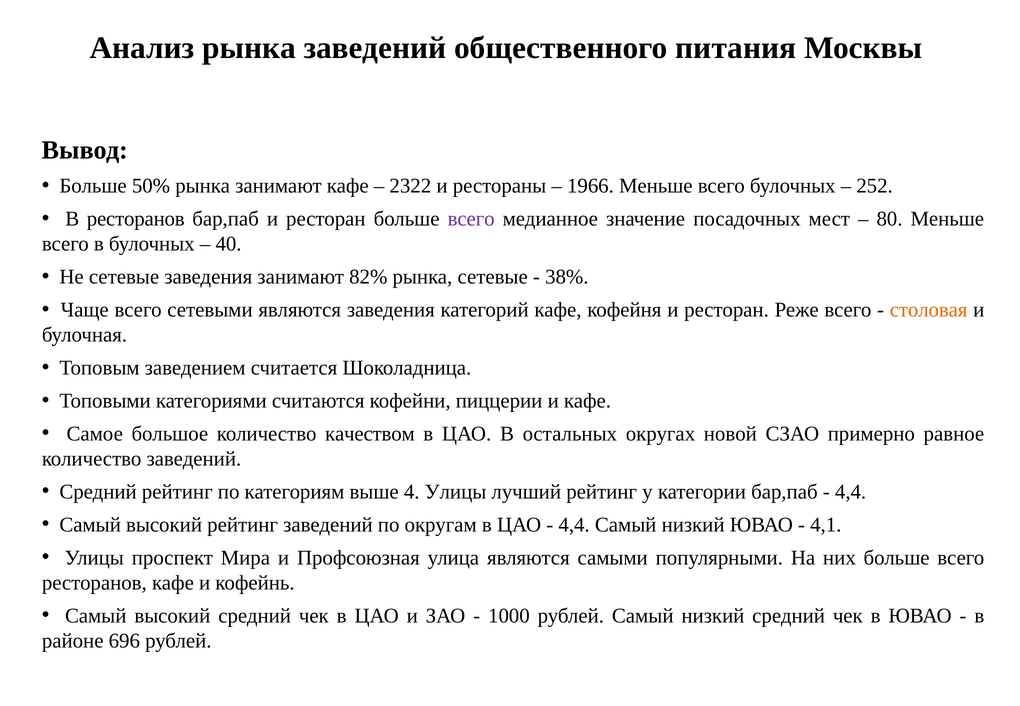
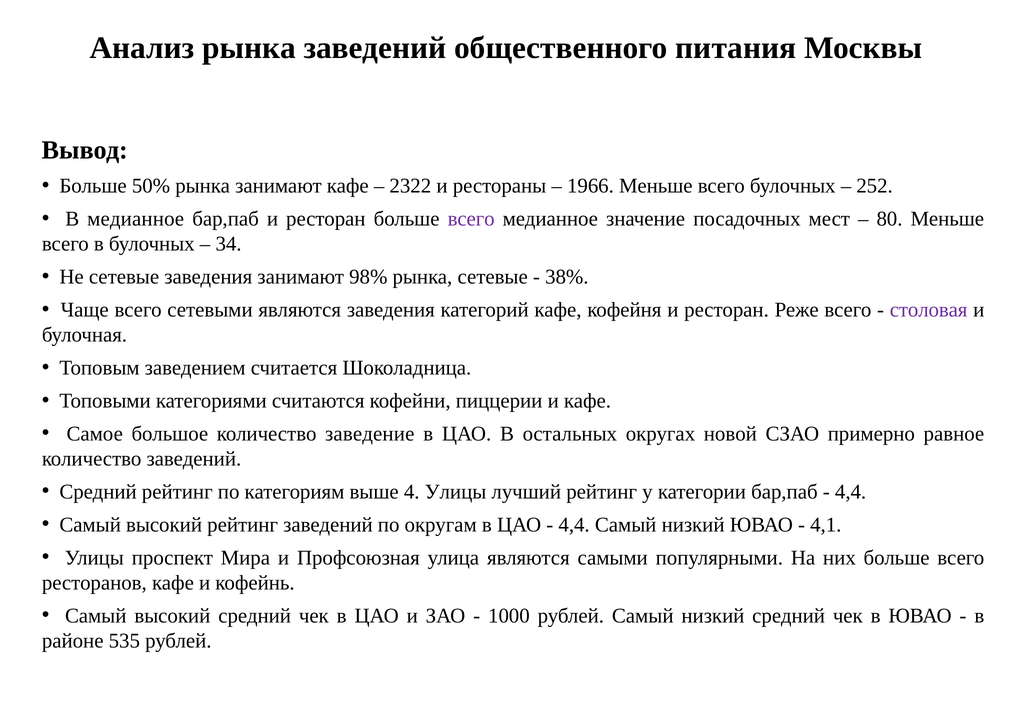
В ресторанов: ресторанов -> медианное (136, 219)
40: 40 -> 34 (229, 244)
82%: 82% -> 98% (368, 277)
столовая colour: orange -> purple (929, 310)
качеством: качеством -> заведение (370, 434)
696: 696 -> 535 (124, 641)
